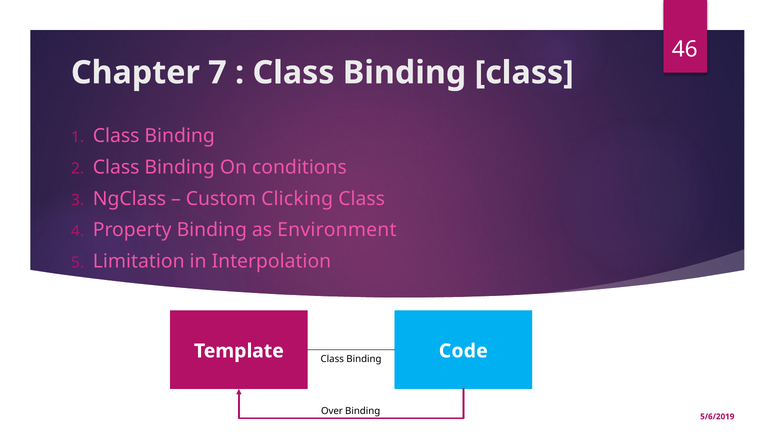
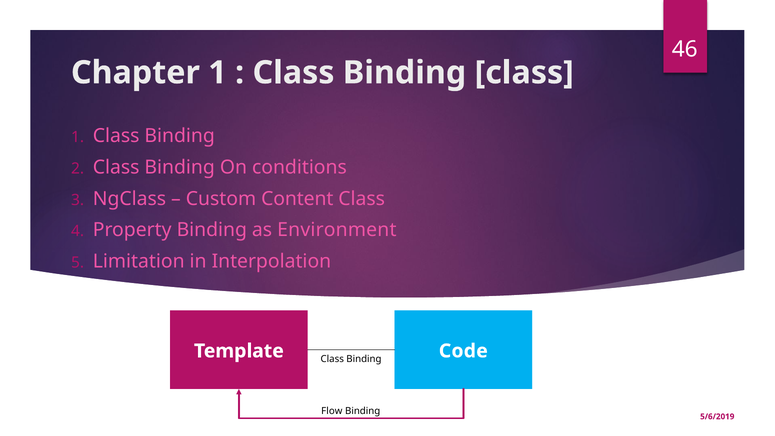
Chapter 7: 7 -> 1 (217, 73)
Clicking: Clicking -> Content (297, 199)
Over: Over -> Flow (332, 411)
